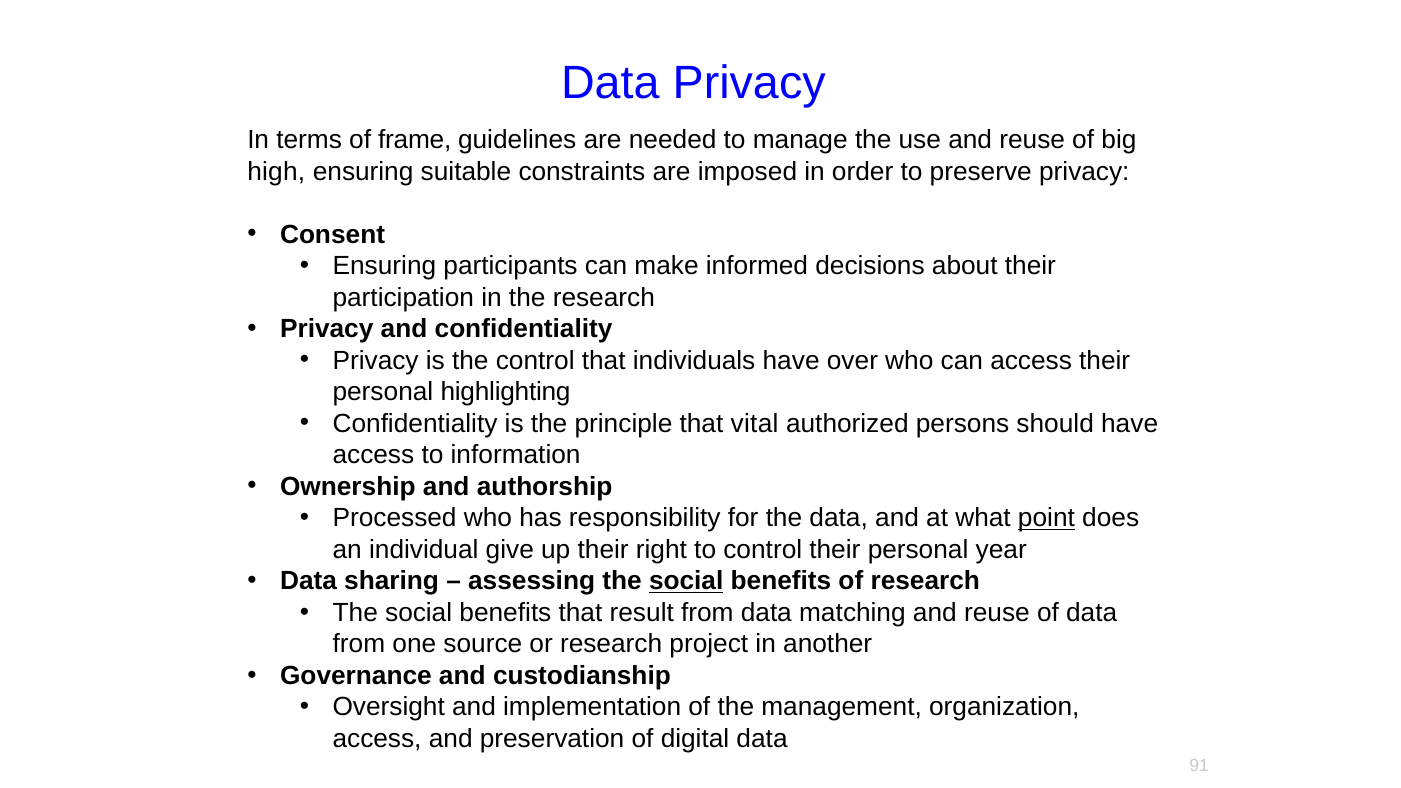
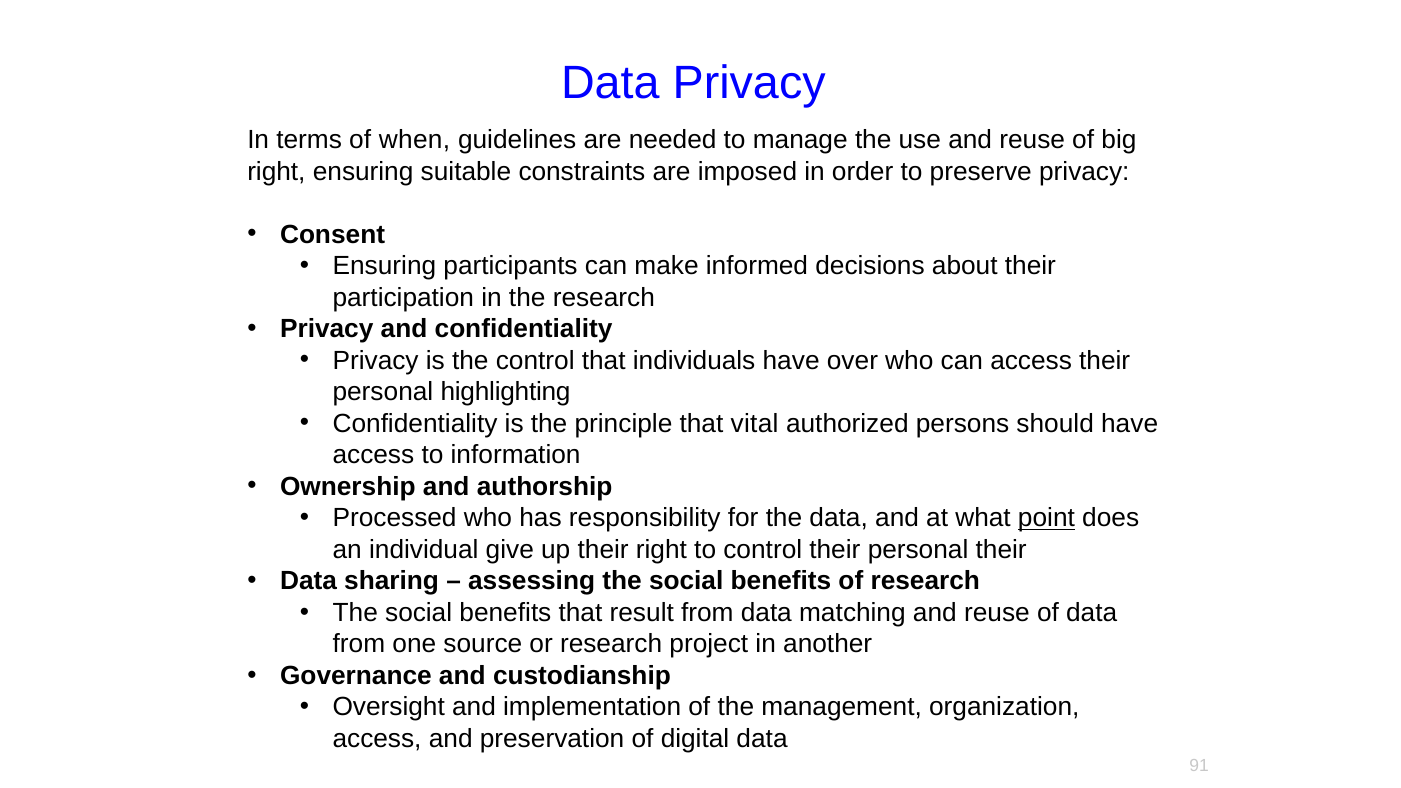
frame: frame -> when (414, 140)
high: high -> right (276, 171)
personal year: year -> their (1001, 550)
social underline: present -> none (686, 581)
